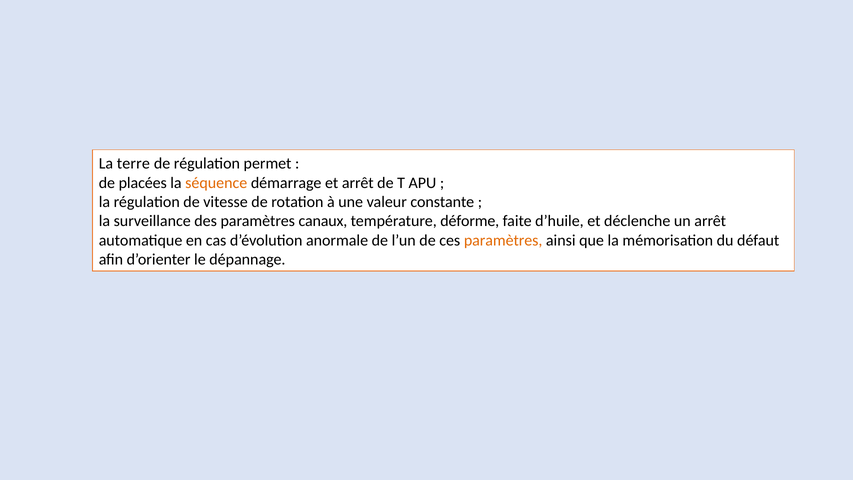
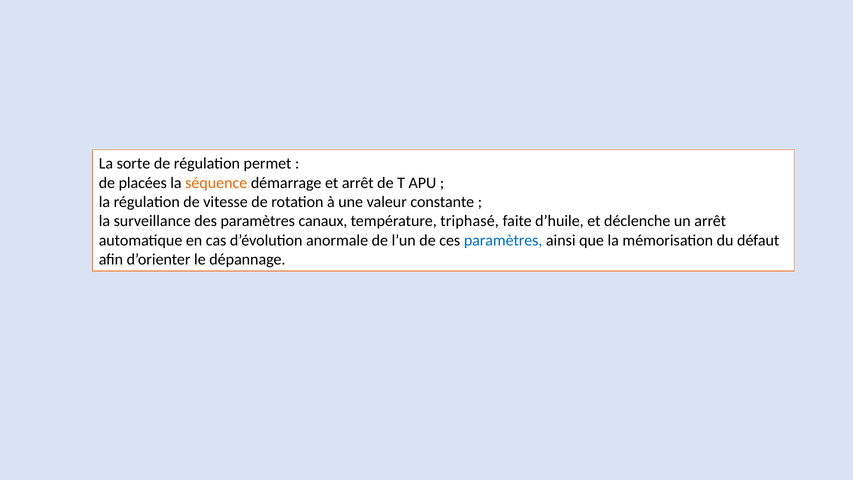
terre: terre -> sorte (133, 163)
déforme: déforme -> triphasé (470, 221)
paramètres colour: orange -> blue (503, 240)
